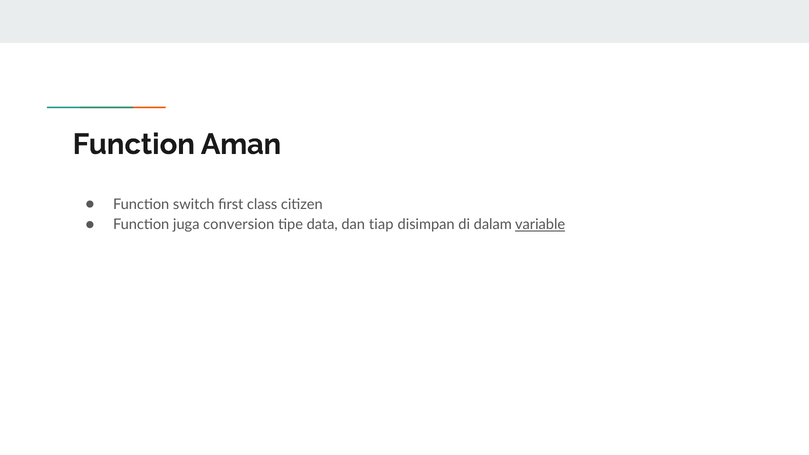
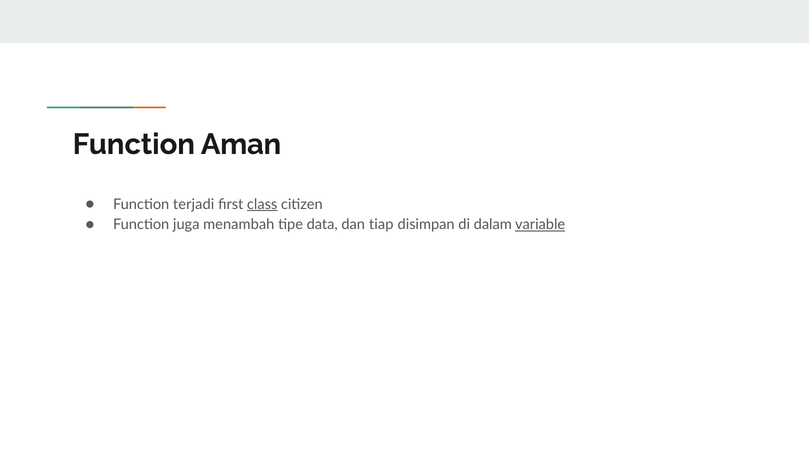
switch: switch -> terjadi (194, 204)
class underline: none -> present (262, 204)
conversion: conversion -> menambah (239, 225)
